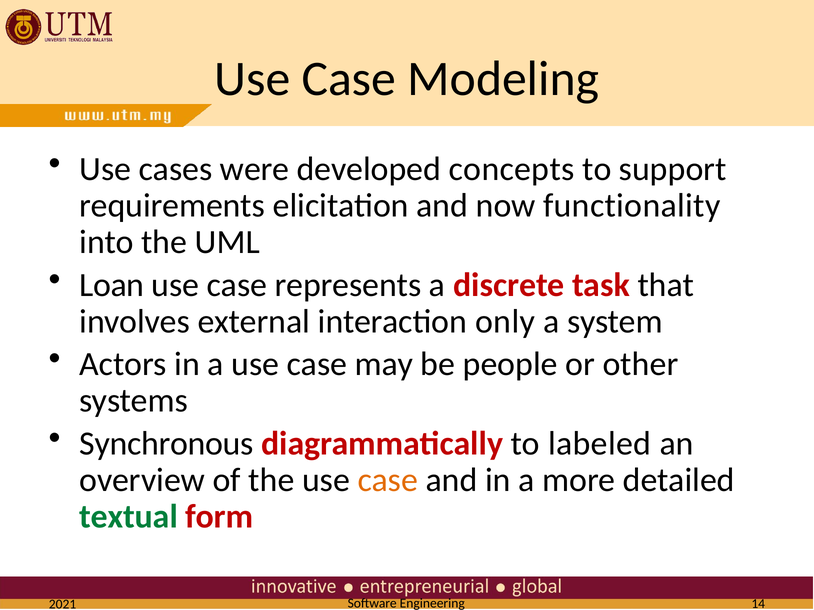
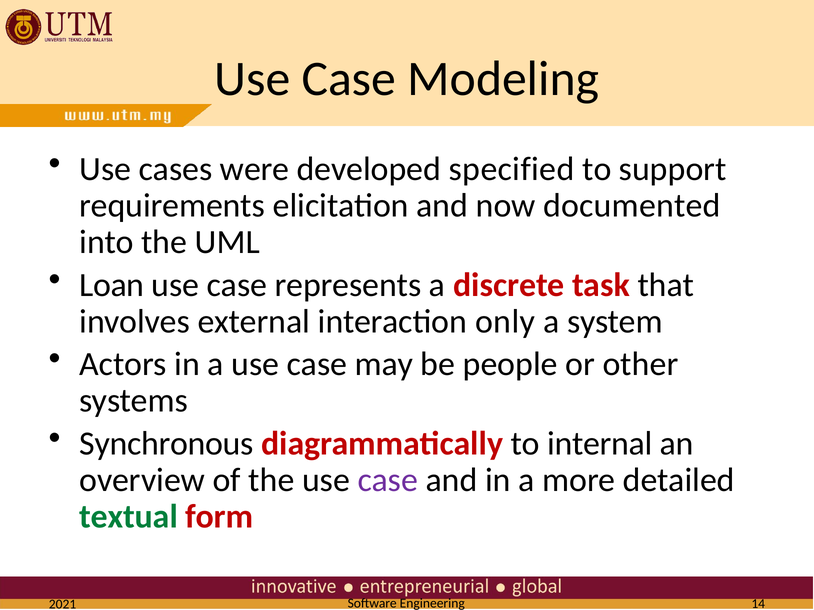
concepts: concepts -> specified (512, 169)
functionality: functionality -> documented (632, 206)
labeled: labeled -> internal (600, 444)
case colour: orange -> purple (388, 480)
